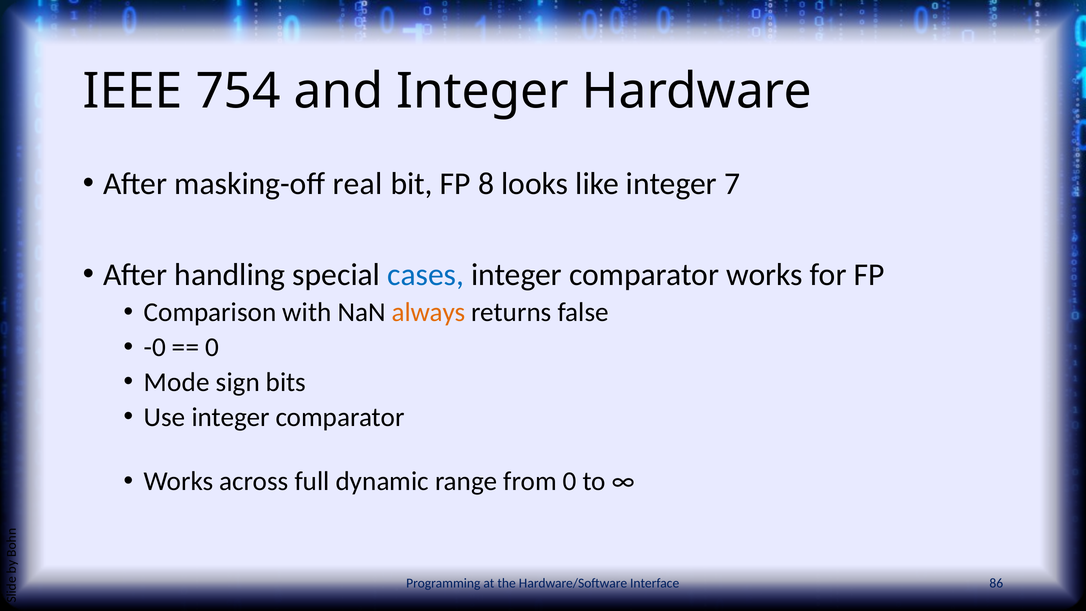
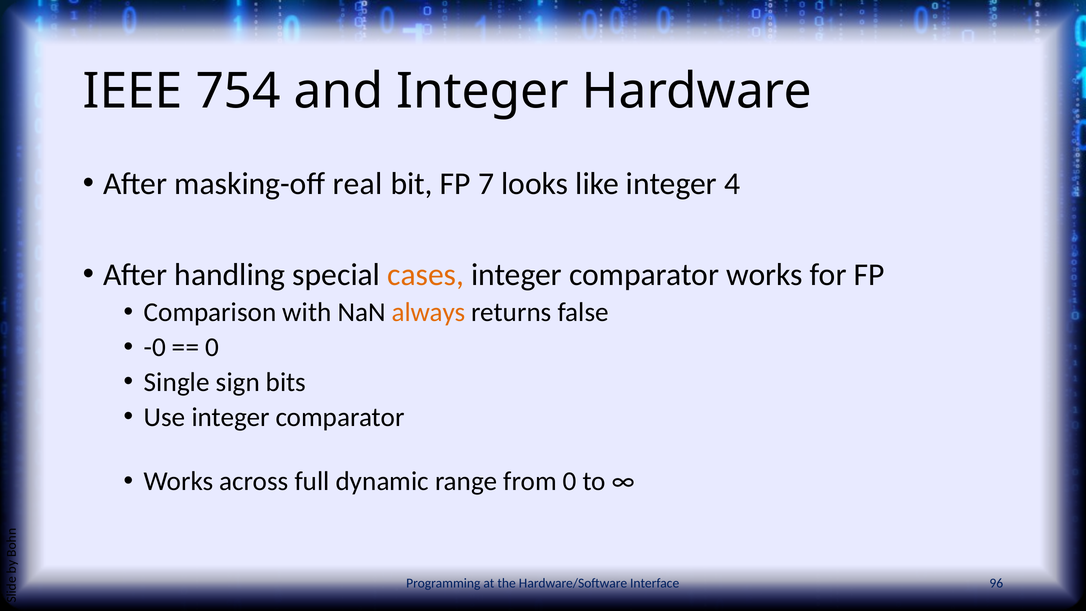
8: 8 -> 7 (486, 184)
7: 7 -> 4 (732, 184)
cases colour: blue -> orange (426, 275)
Mode: Mode -> Single (177, 382)
86: 86 -> 96 (996, 583)
